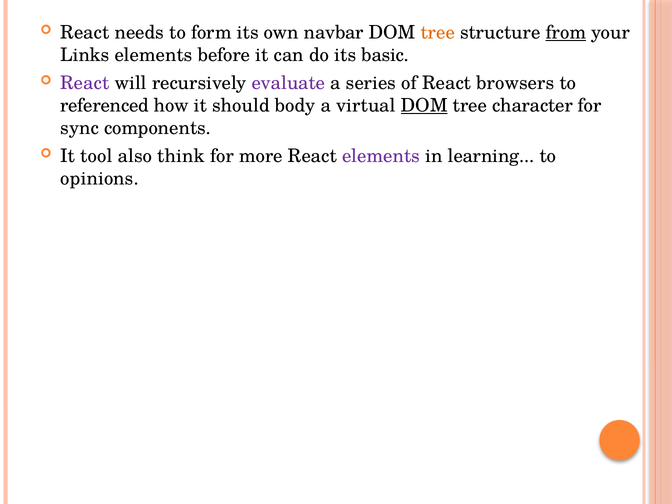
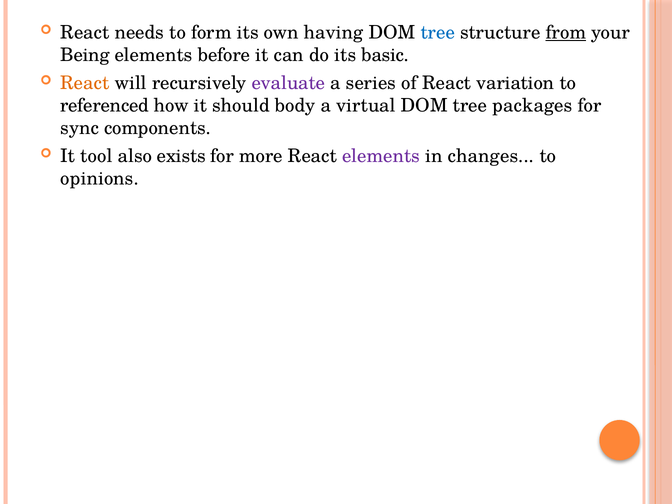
navbar: navbar -> having (334, 33)
tree colour: orange -> blue (438, 33)
Links: Links -> Being (85, 55)
React colour: purple -> orange (85, 83)
browsers: browsers -> variation (515, 83)
DOM underline: present -> none (424, 106)
character: character -> packages (532, 106)
think: think -> exists (181, 156)
learning: learning -> changes (491, 156)
